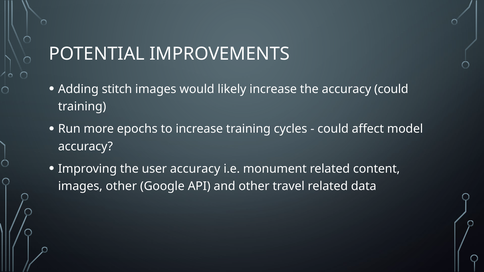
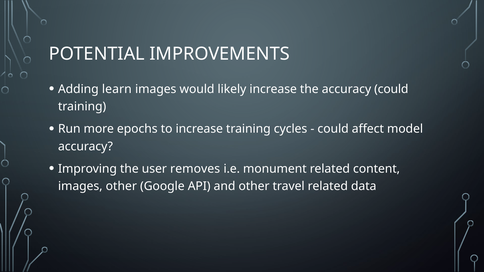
stitch: stitch -> learn (117, 89)
user accuracy: accuracy -> removes (195, 169)
